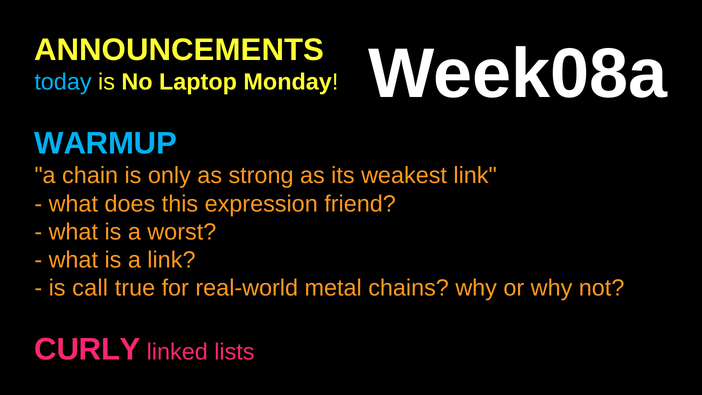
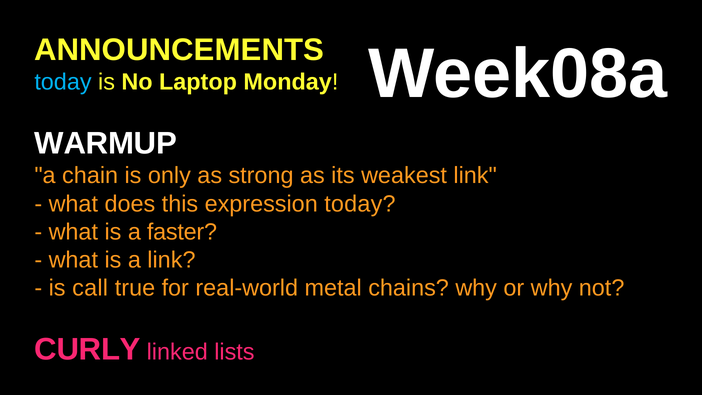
WARMUP colour: light blue -> white (106, 143)
expression friend: friend -> today (360, 204)
worst: worst -> faster (182, 232)
